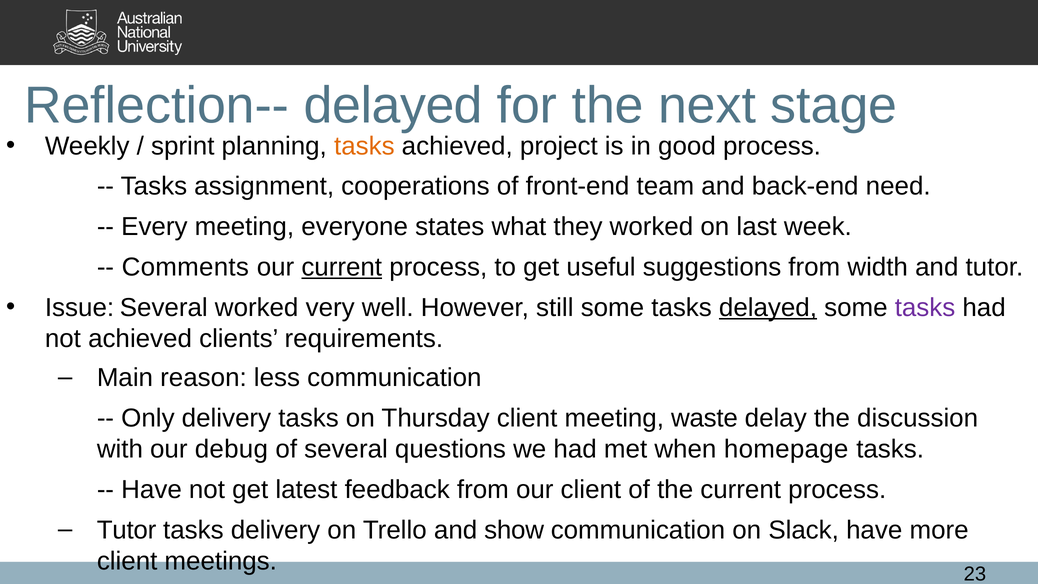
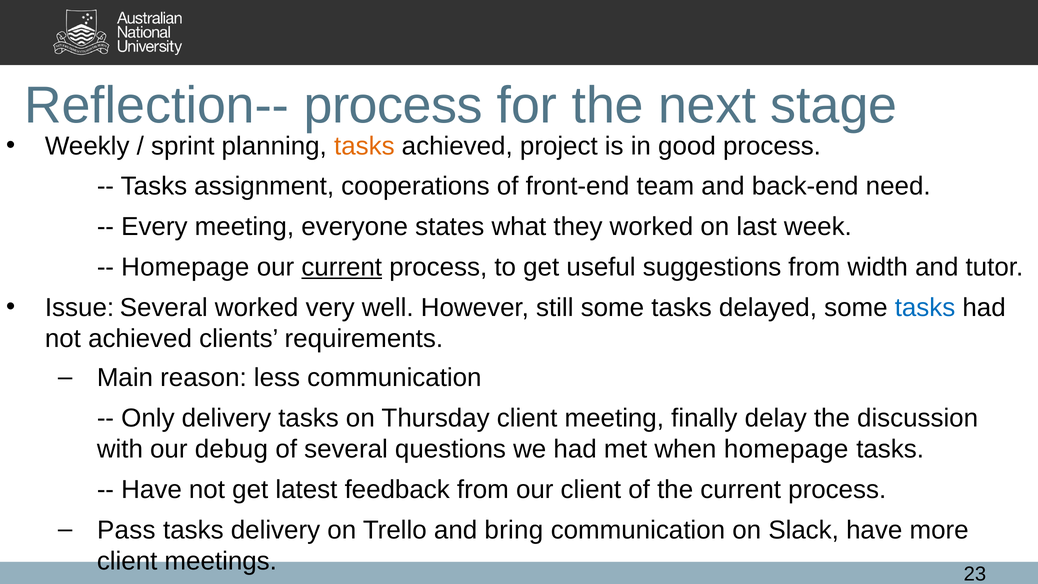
Reflection-- delayed: delayed -> process (393, 106)
Comments: Comments -> Homepage (185, 267)
delayed underline: present -> none (768, 307)
tasks colour: purple -> blue (925, 307)
waste: waste -> finally (704, 418)
Tutor: Tutor -> Pass (126, 530)
show: show -> bring (514, 530)
